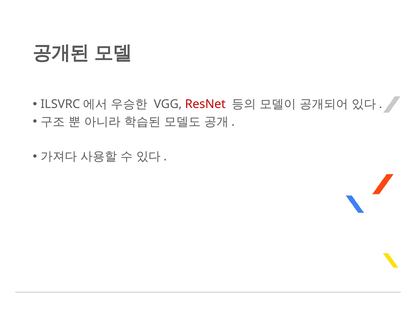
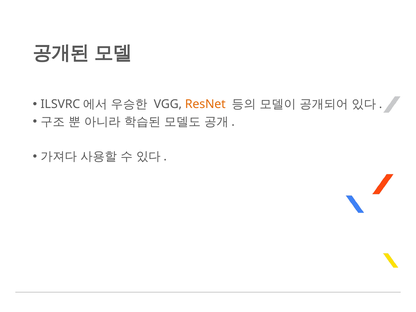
ResNet colour: red -> orange (205, 104)
